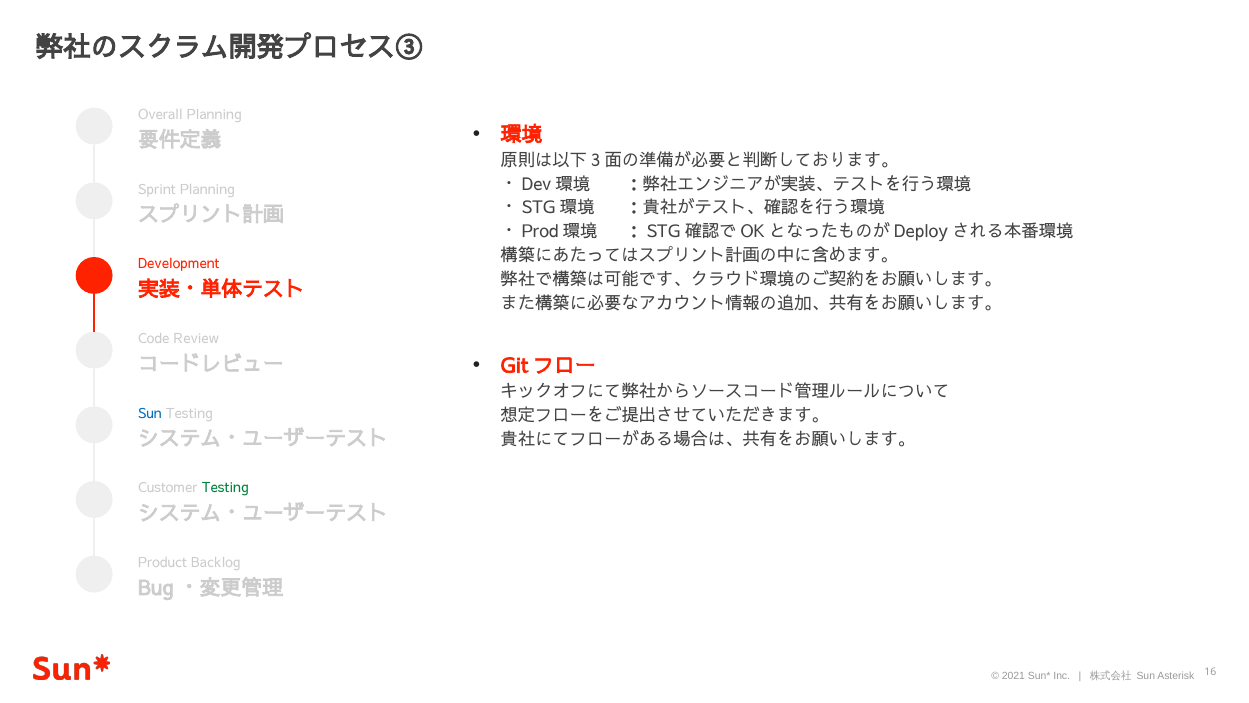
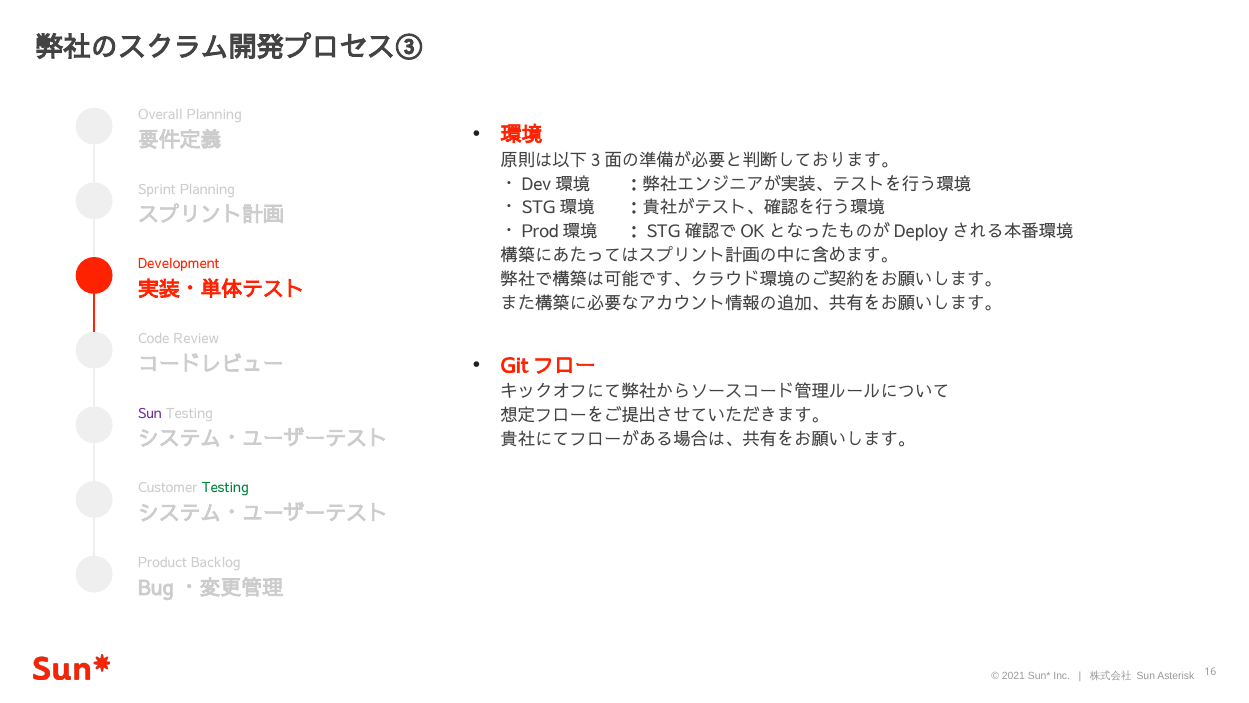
Sun colour: blue -> purple (150, 413)
